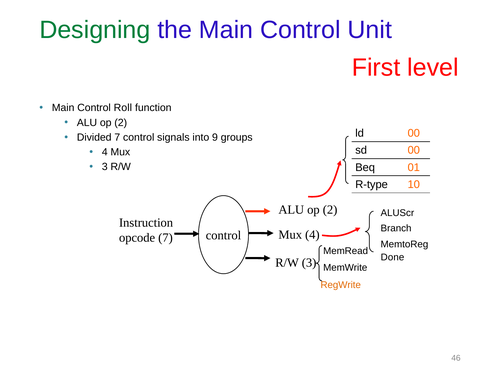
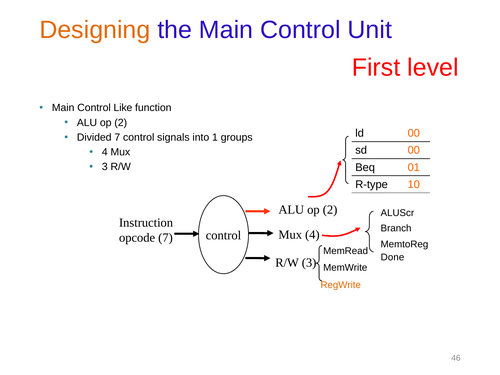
Designing colour: green -> orange (95, 30)
Roll: Roll -> Like (123, 108)
9: 9 -> 1 (215, 137)
